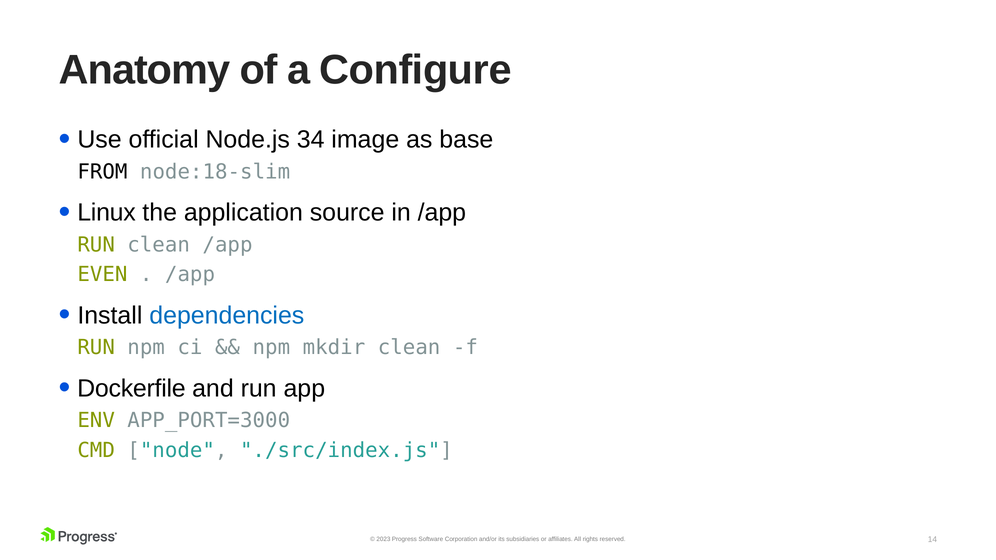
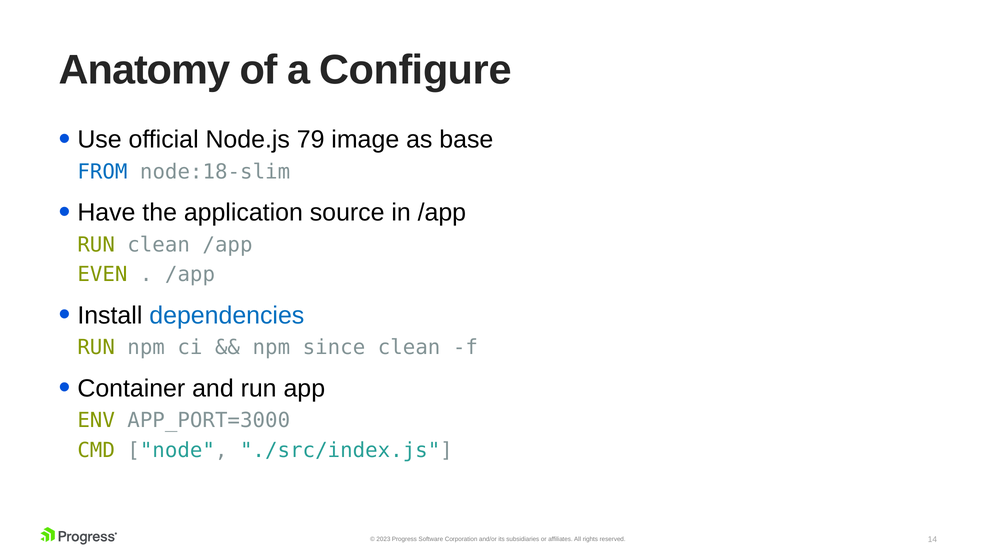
34: 34 -> 79 (311, 140)
FROM colour: black -> blue (102, 172)
Linux: Linux -> Have (106, 213)
mkdir: mkdir -> since (334, 348)
Dockerfile: Dockerfile -> Container (131, 389)
